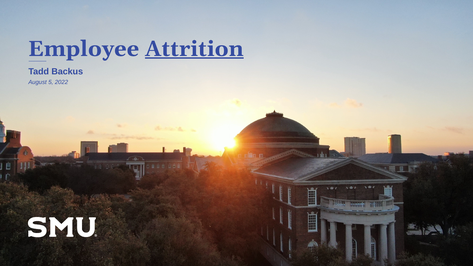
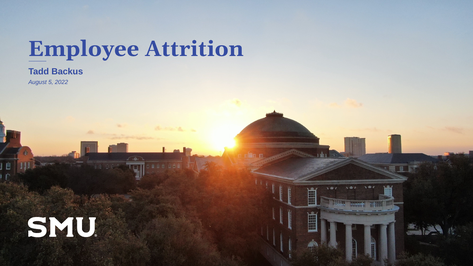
Attrition underline: present -> none (194, 49)
